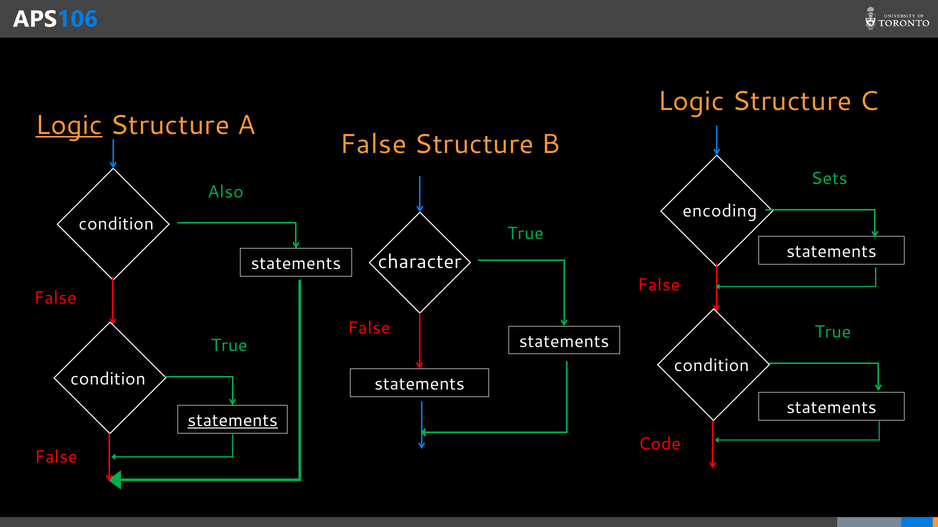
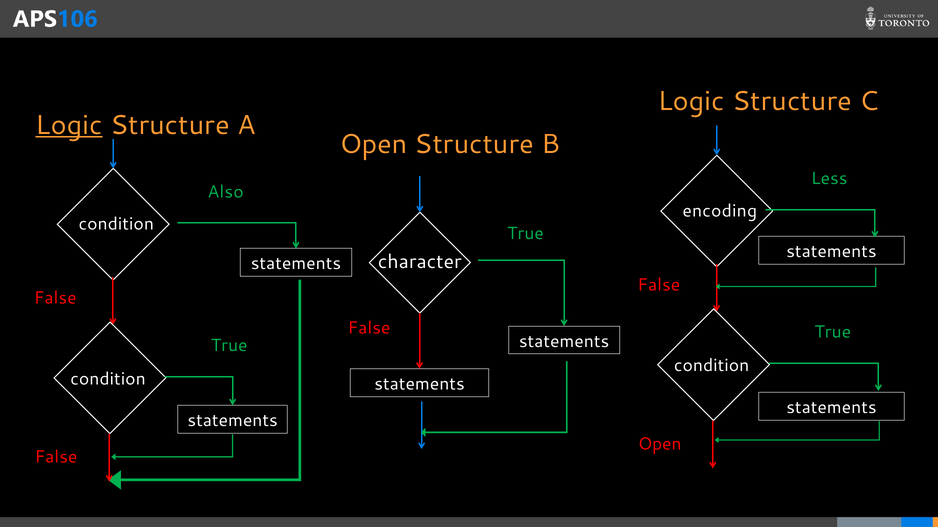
False: False -> Open (373, 145)
Sets: Sets -> Less (829, 179)
statements underline: present -> none (233, 421)
Code: Code -> Open (660, 444)
